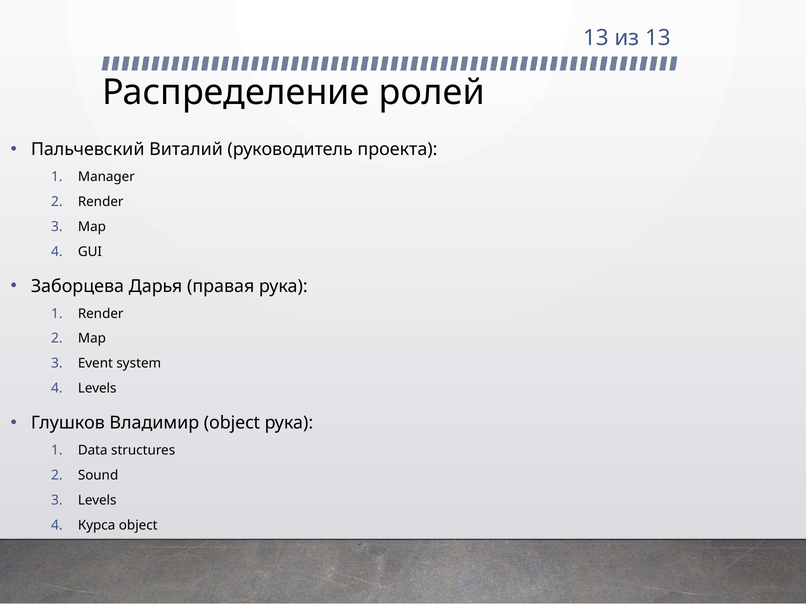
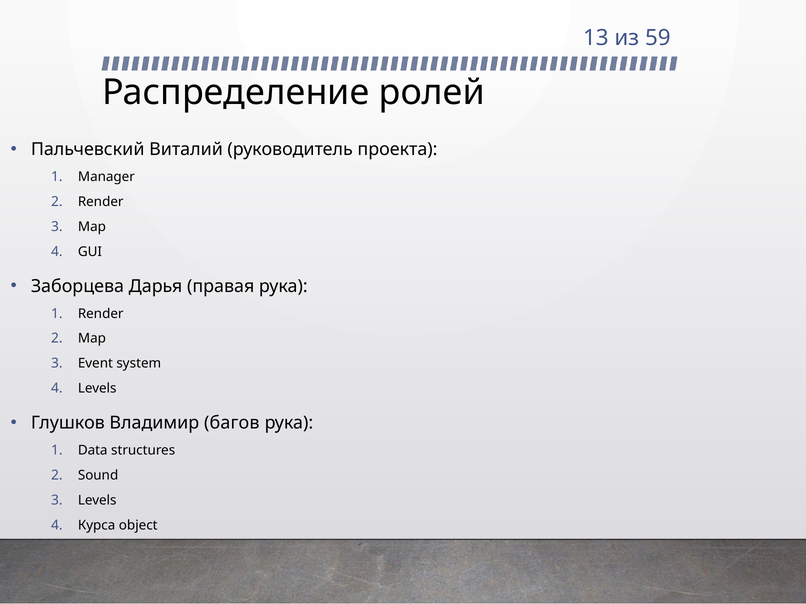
из 13: 13 -> 59 (658, 38)
Владимир object: object -> багов (232, 423)
